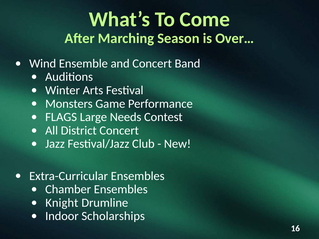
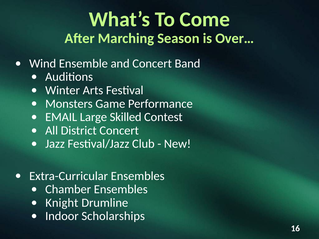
FLAGS: FLAGS -> EMAIL (61, 117)
Needs: Needs -> Skilled (126, 117)
